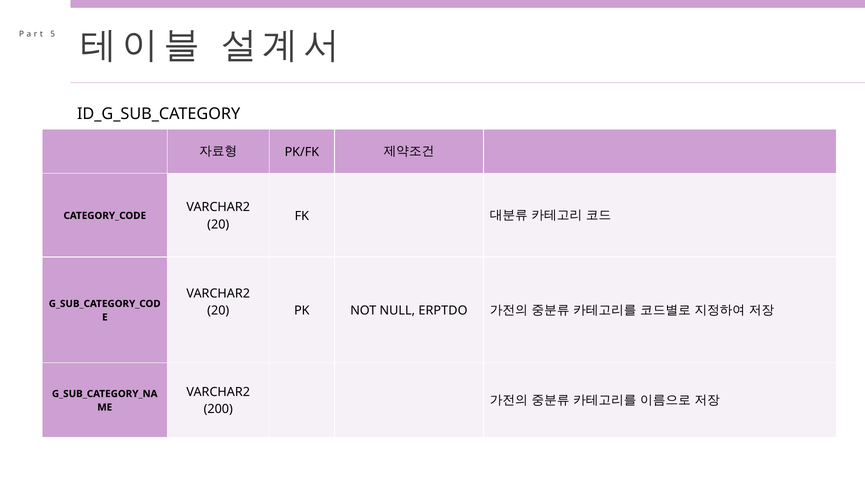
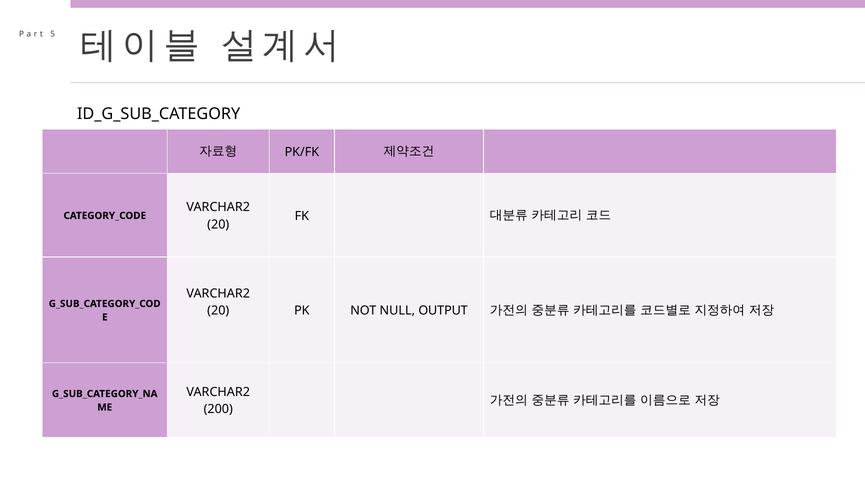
ERPTDO: ERPTDO -> OUTPUT (443, 311)
